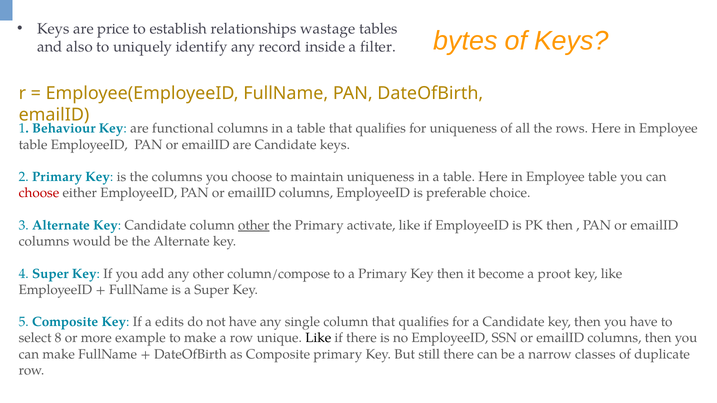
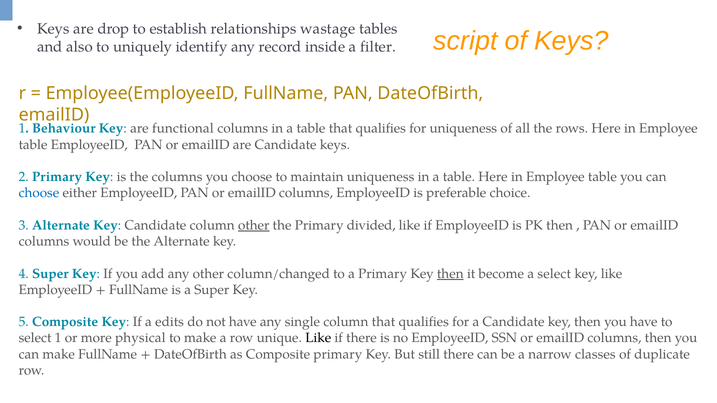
price: price -> drop (113, 29)
bytes: bytes -> script (466, 41)
choose colour: red -> blue (39, 193)
activate: activate -> divided (371, 225)
column/compose: column/compose -> column/changed (279, 274)
then underline: none -> present (450, 274)
a proot: proot -> select (554, 274)
select 8: 8 -> 1 (58, 338)
example: example -> physical (140, 338)
